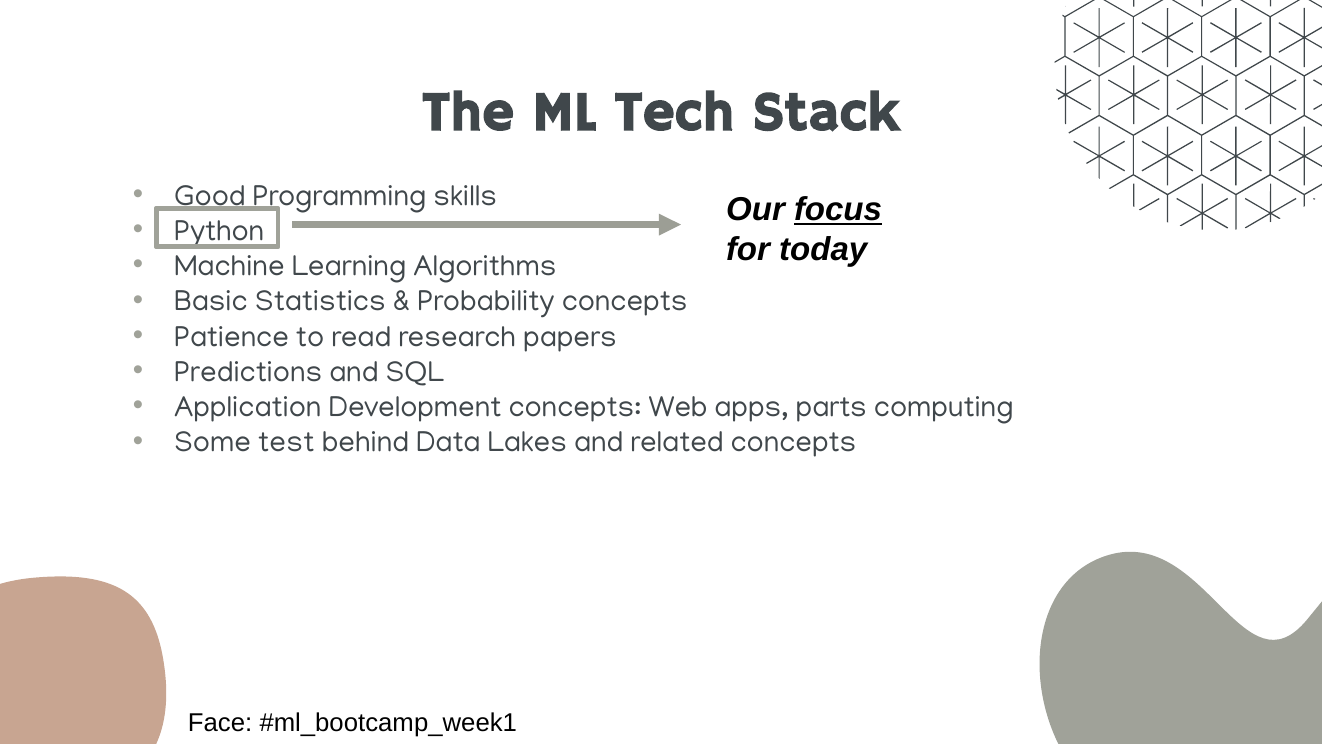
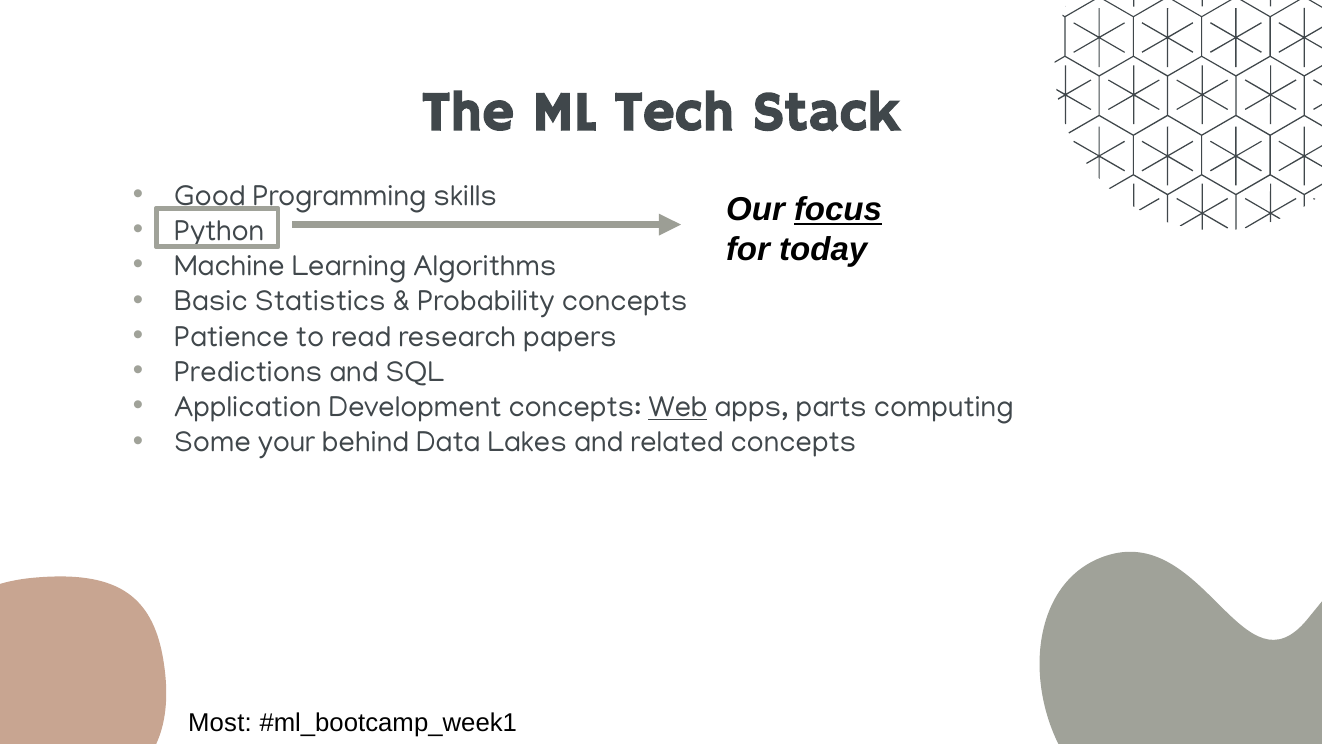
Web underline: none -> present (678, 407)
test: test -> your (287, 442)
Face: Face -> Most (220, 723)
